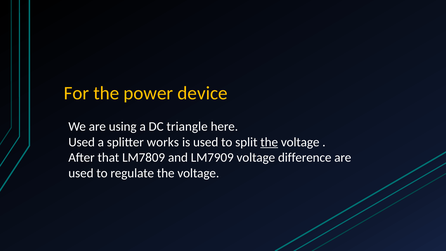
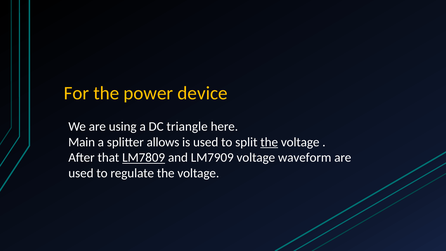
Used: Used -> Main (82, 142)
works: works -> allows (163, 142)
LM7809 underline: none -> present (144, 158)
difference: difference -> waveform (305, 158)
